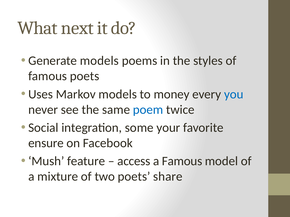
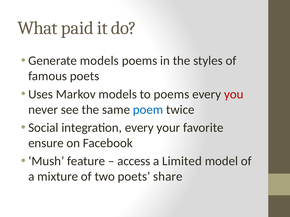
next: next -> paid (77, 28)
to money: money -> poems (171, 94)
you colour: blue -> red (234, 94)
integration some: some -> every (139, 128)
a Famous: Famous -> Limited (182, 161)
